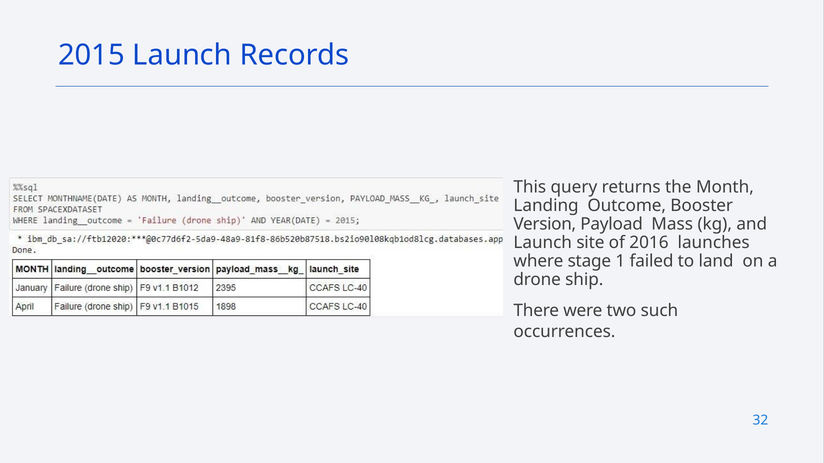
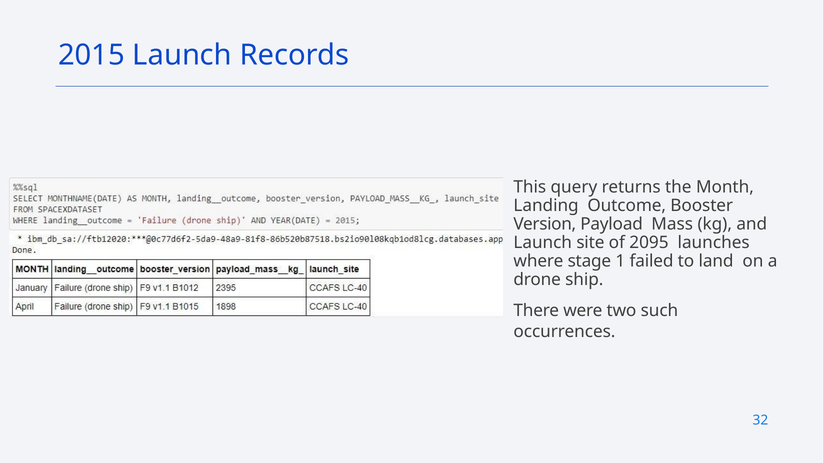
2016: 2016 -> 2095 (649, 243)
